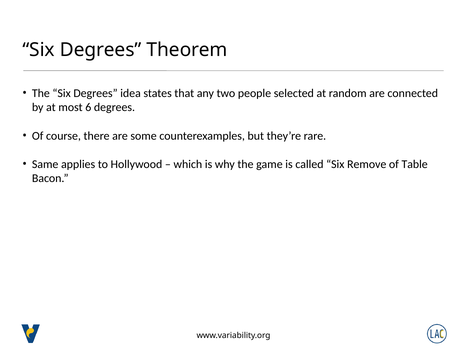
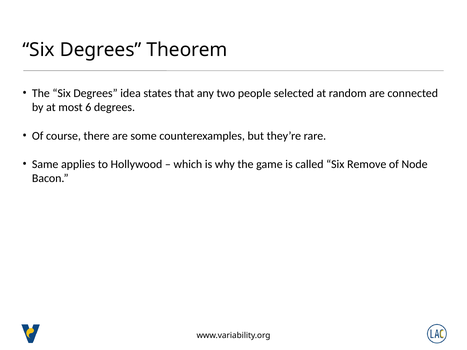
Table: Table -> Node (415, 164)
